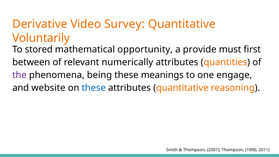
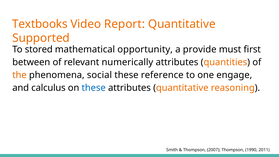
Derivative: Derivative -> Textbooks (40, 24)
Survey: Survey -> Report (125, 24)
Voluntarily: Voluntarily -> Supported (41, 38)
the colour: purple -> orange (19, 75)
being: being -> social (99, 75)
meanings: meanings -> reference (162, 75)
website: website -> calculus (48, 88)
